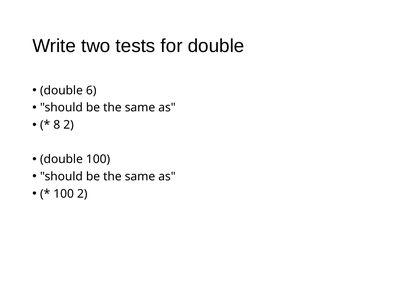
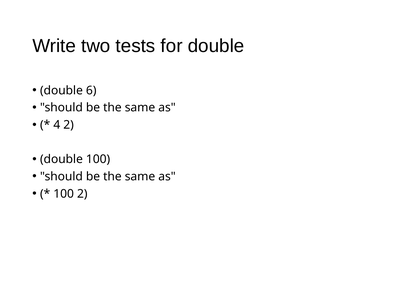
8: 8 -> 4 (57, 125)
